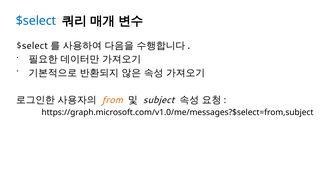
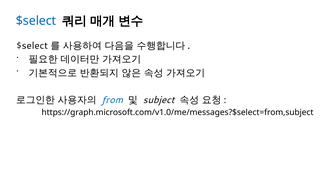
from colour: orange -> blue (112, 100)
